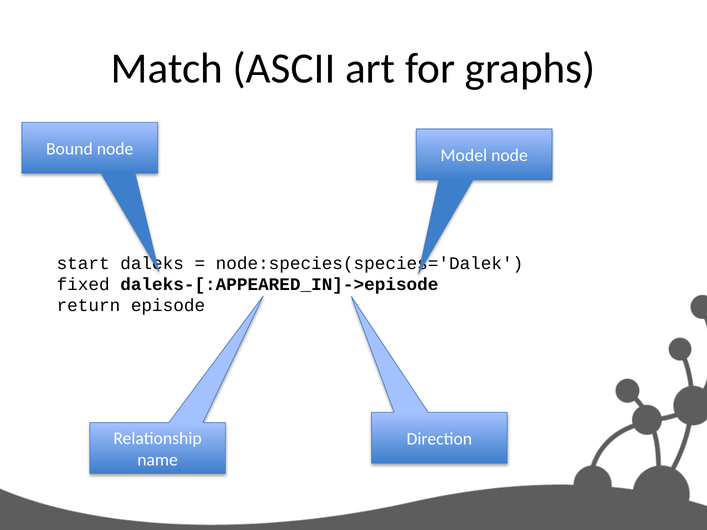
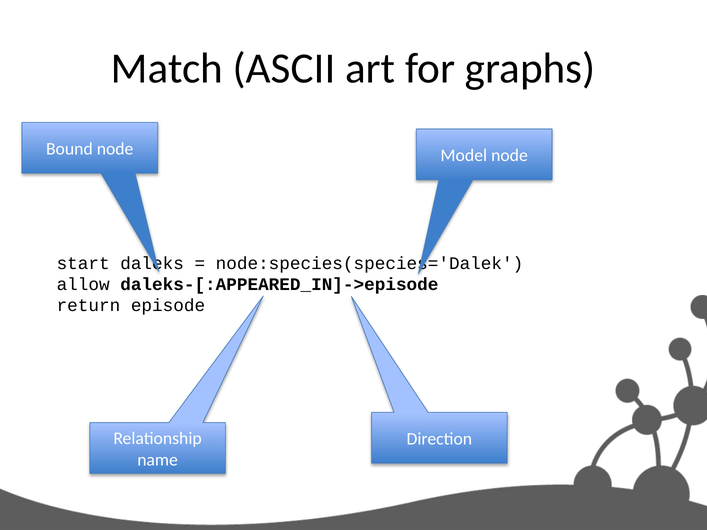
fixed: fixed -> allow (83, 285)
